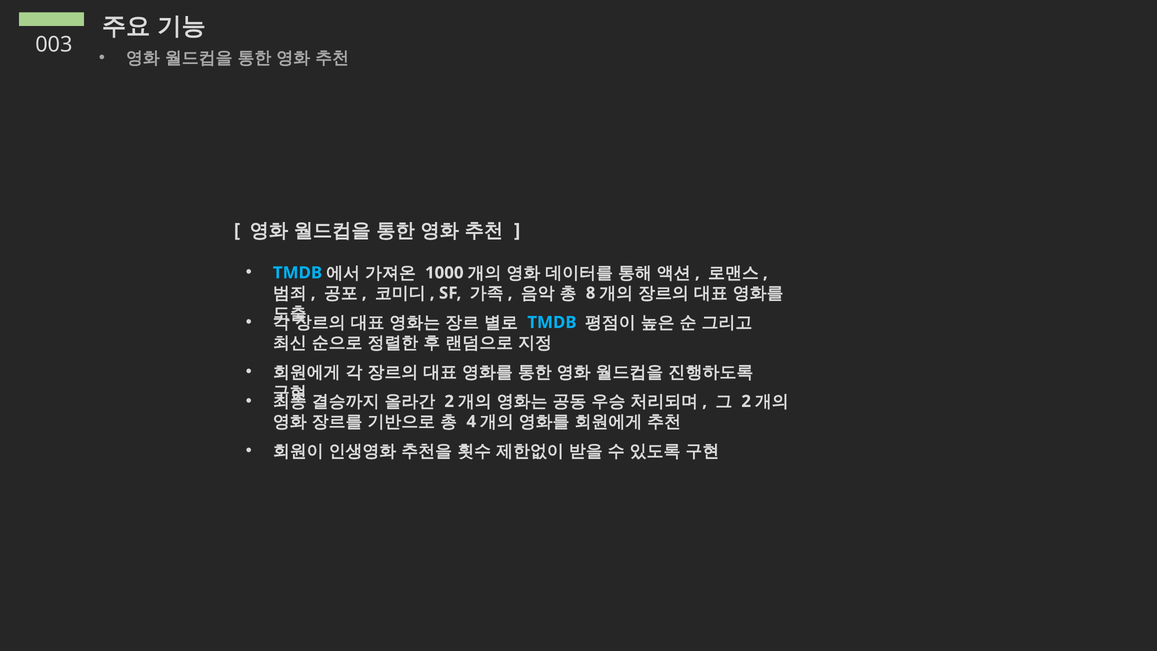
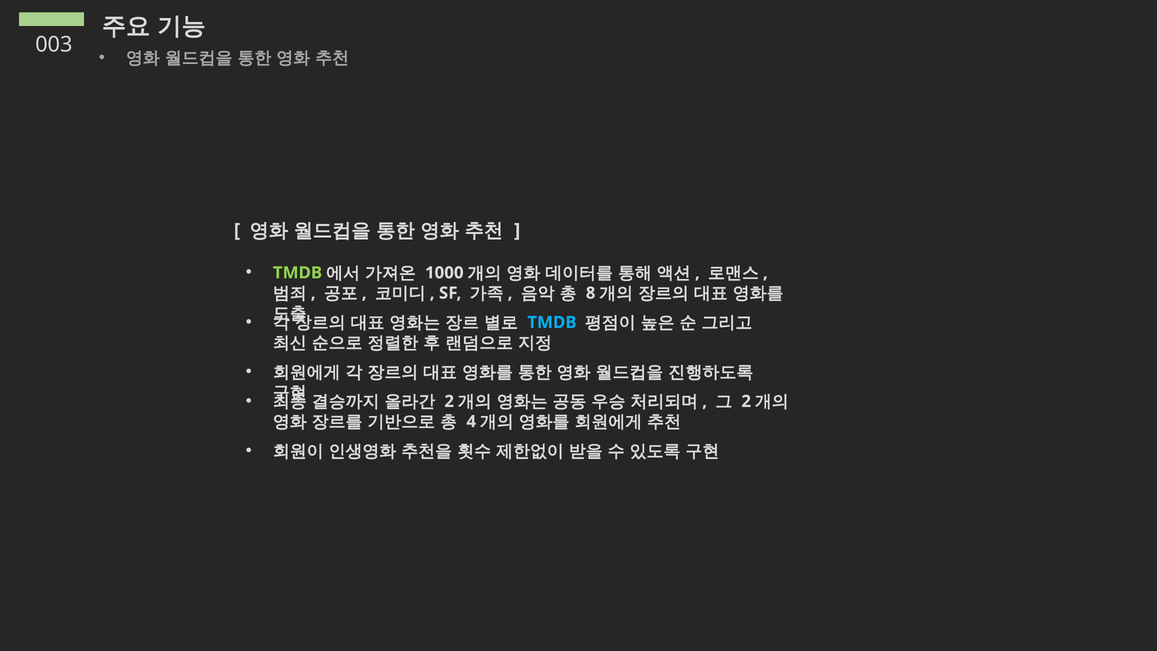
TMDB colour: light blue -> light green (298, 273)
